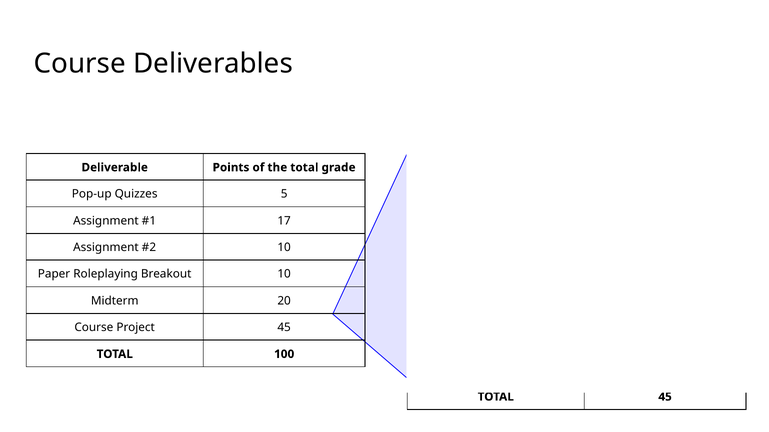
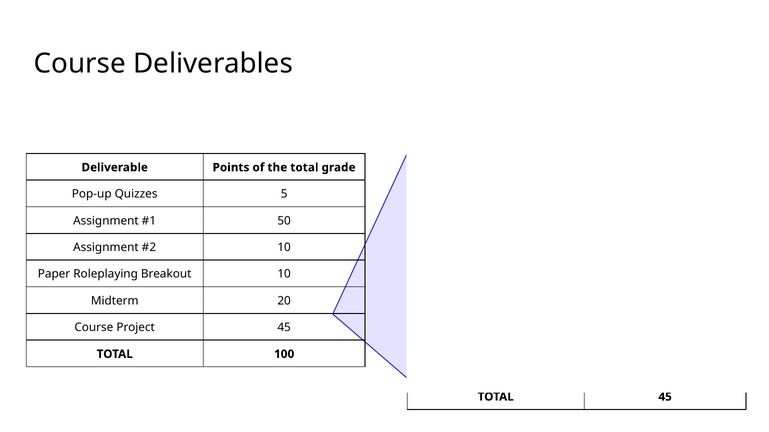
17: 17 -> 50 (284, 221)
